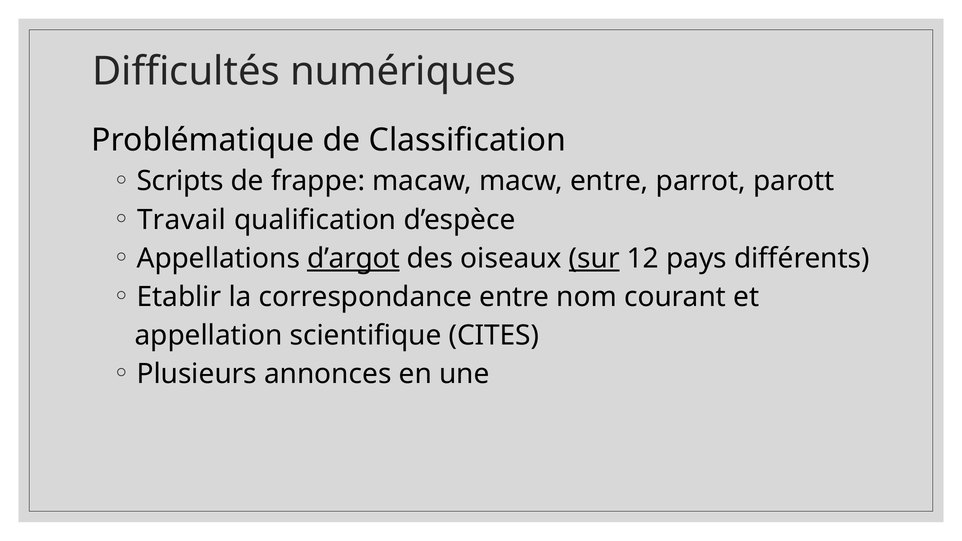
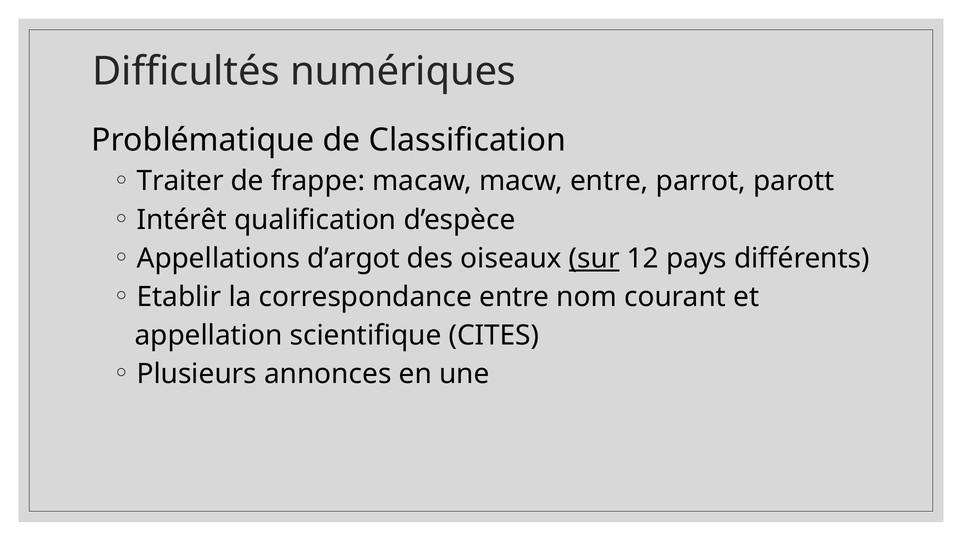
Scripts: Scripts -> Traiter (180, 181)
Travail: Travail -> Intérêt (182, 220)
d’argot underline: present -> none (353, 258)
